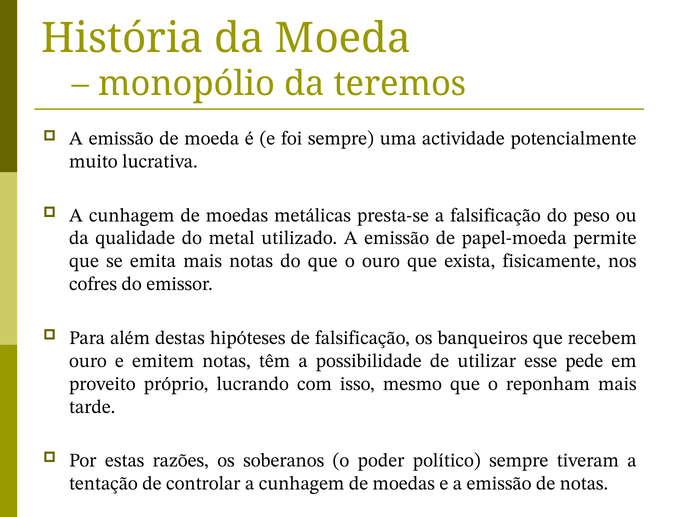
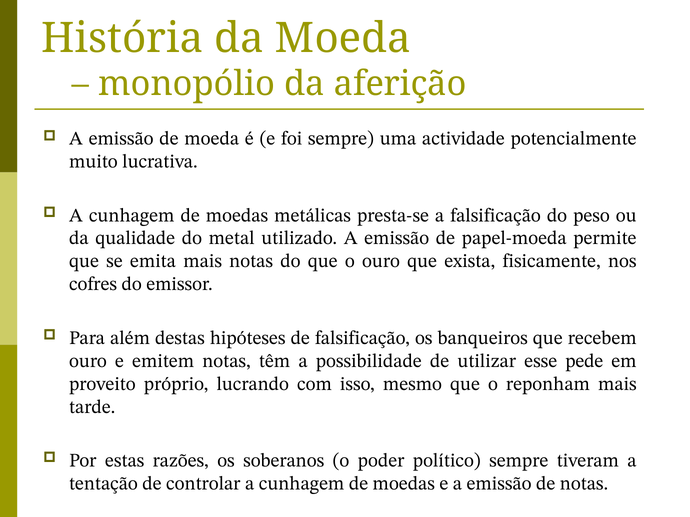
teremos: teremos -> aferição (400, 84)
